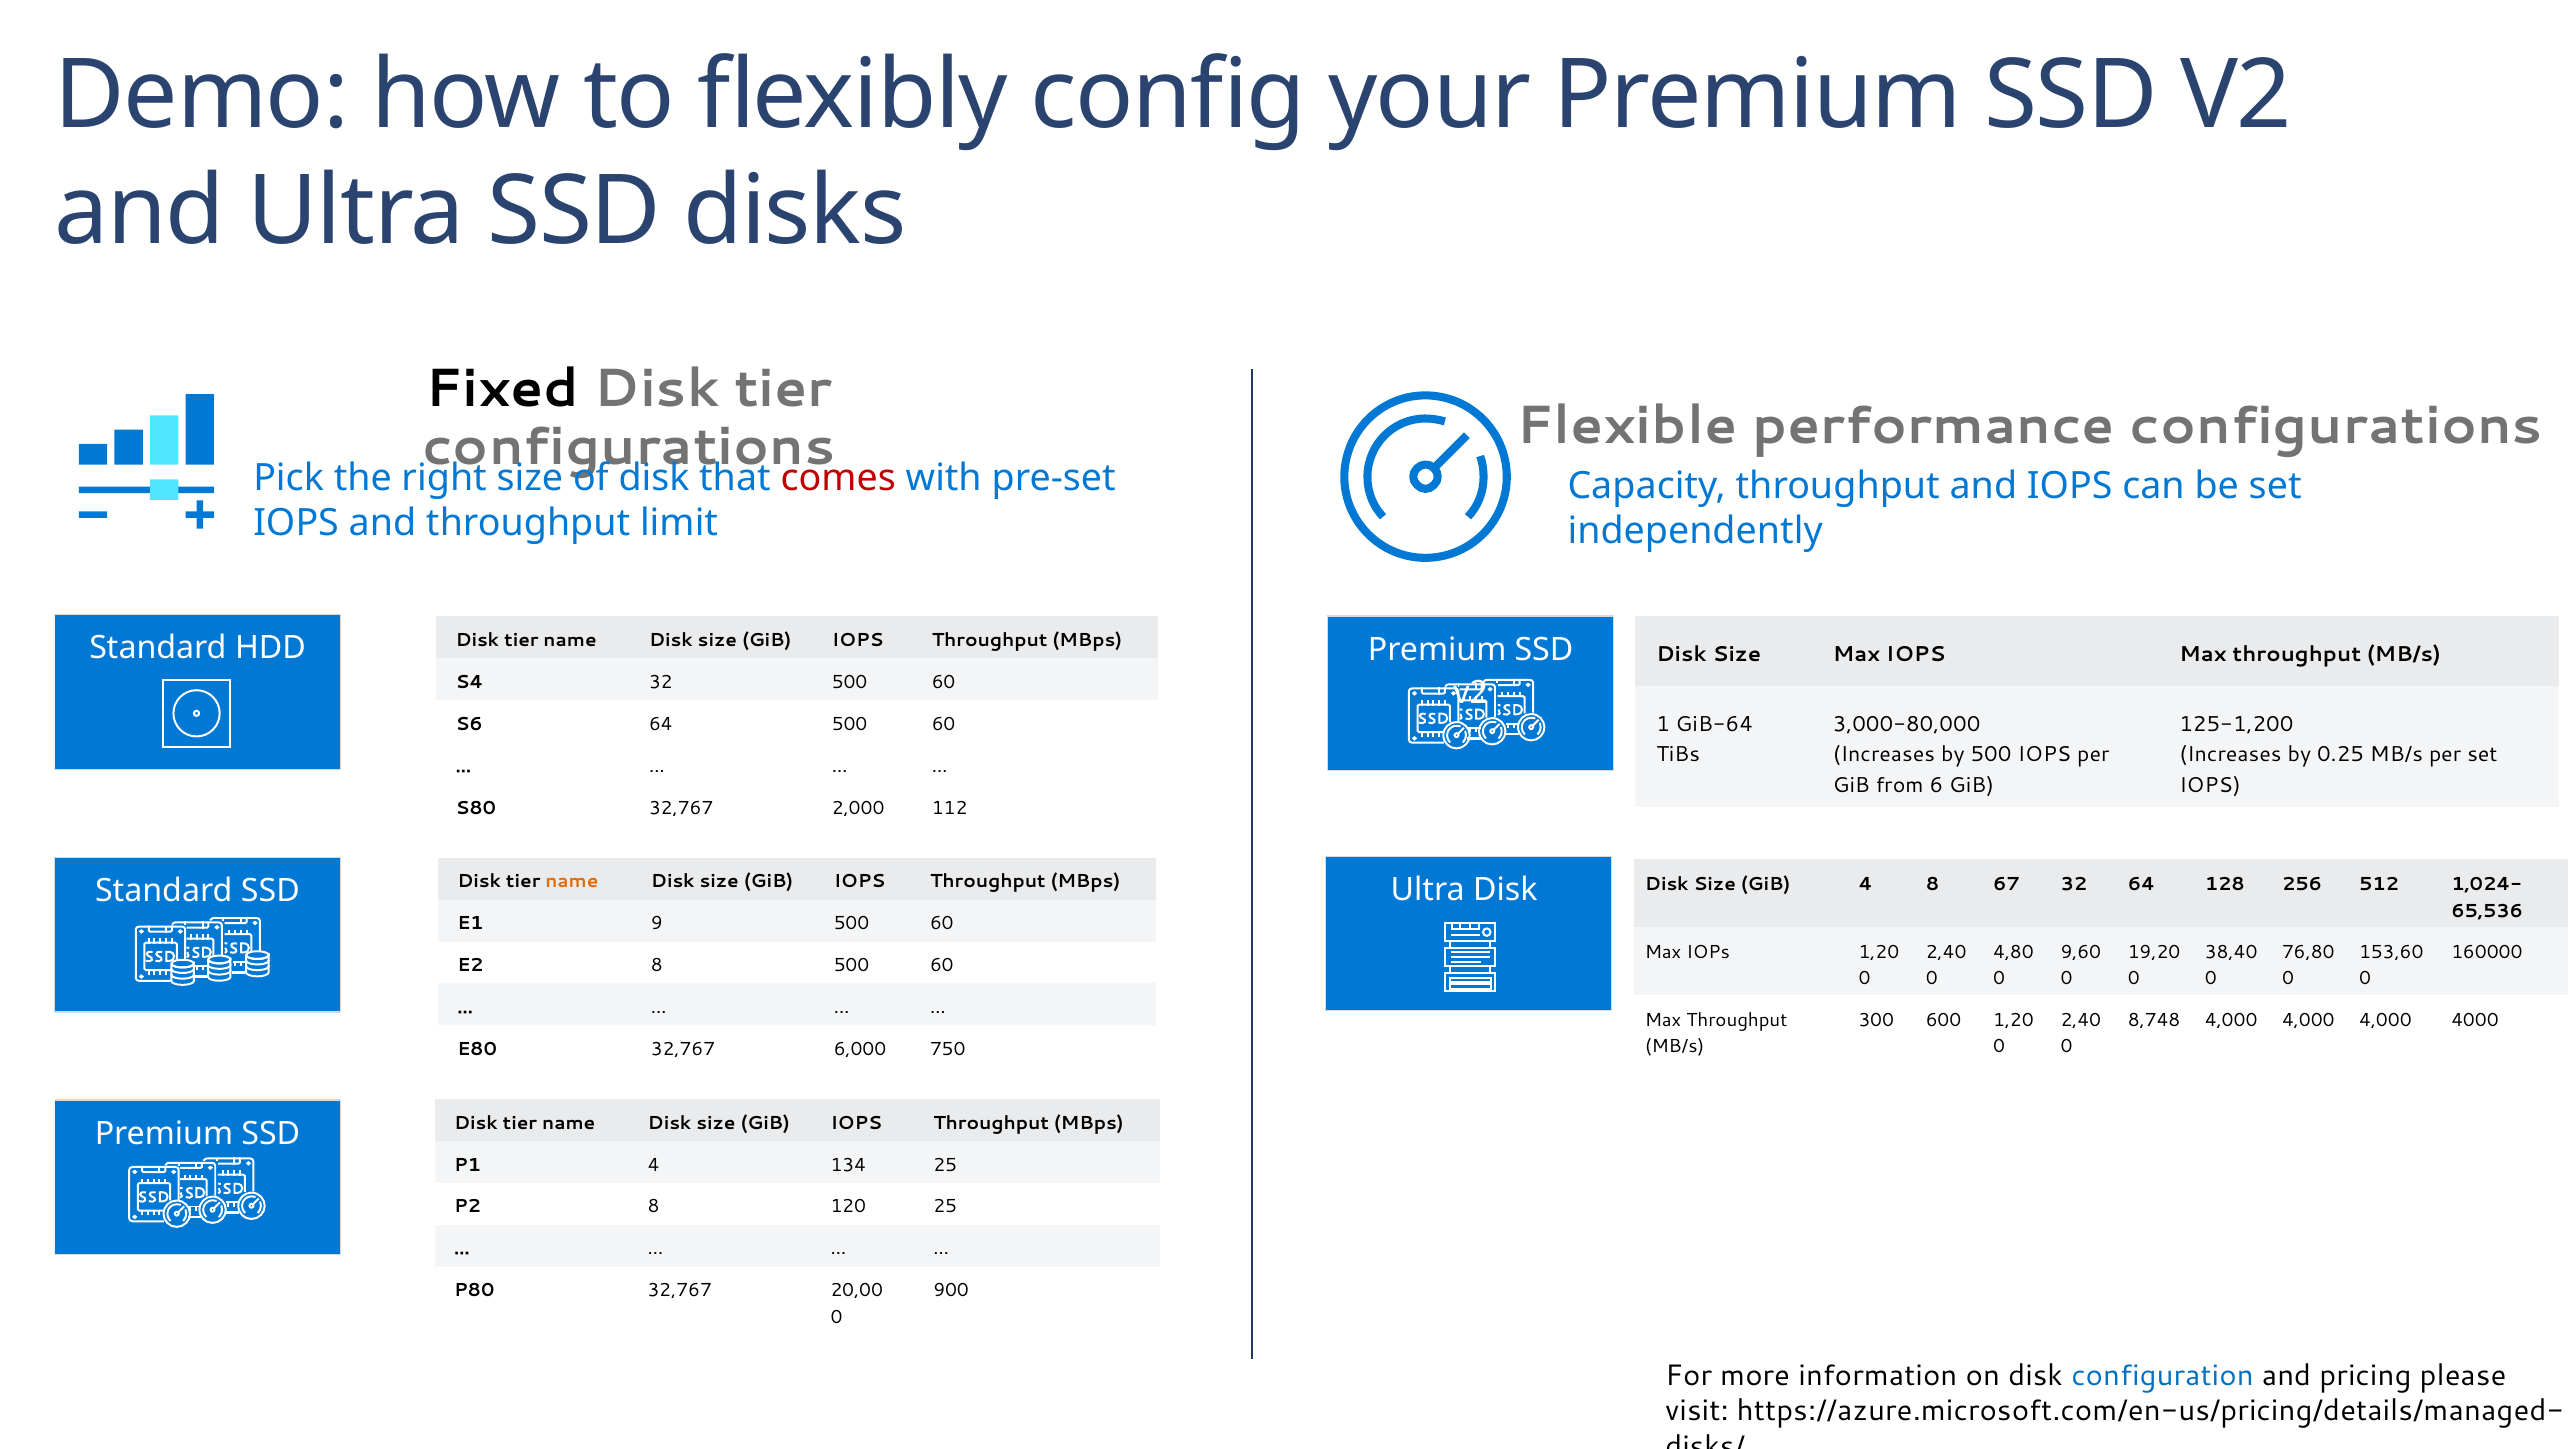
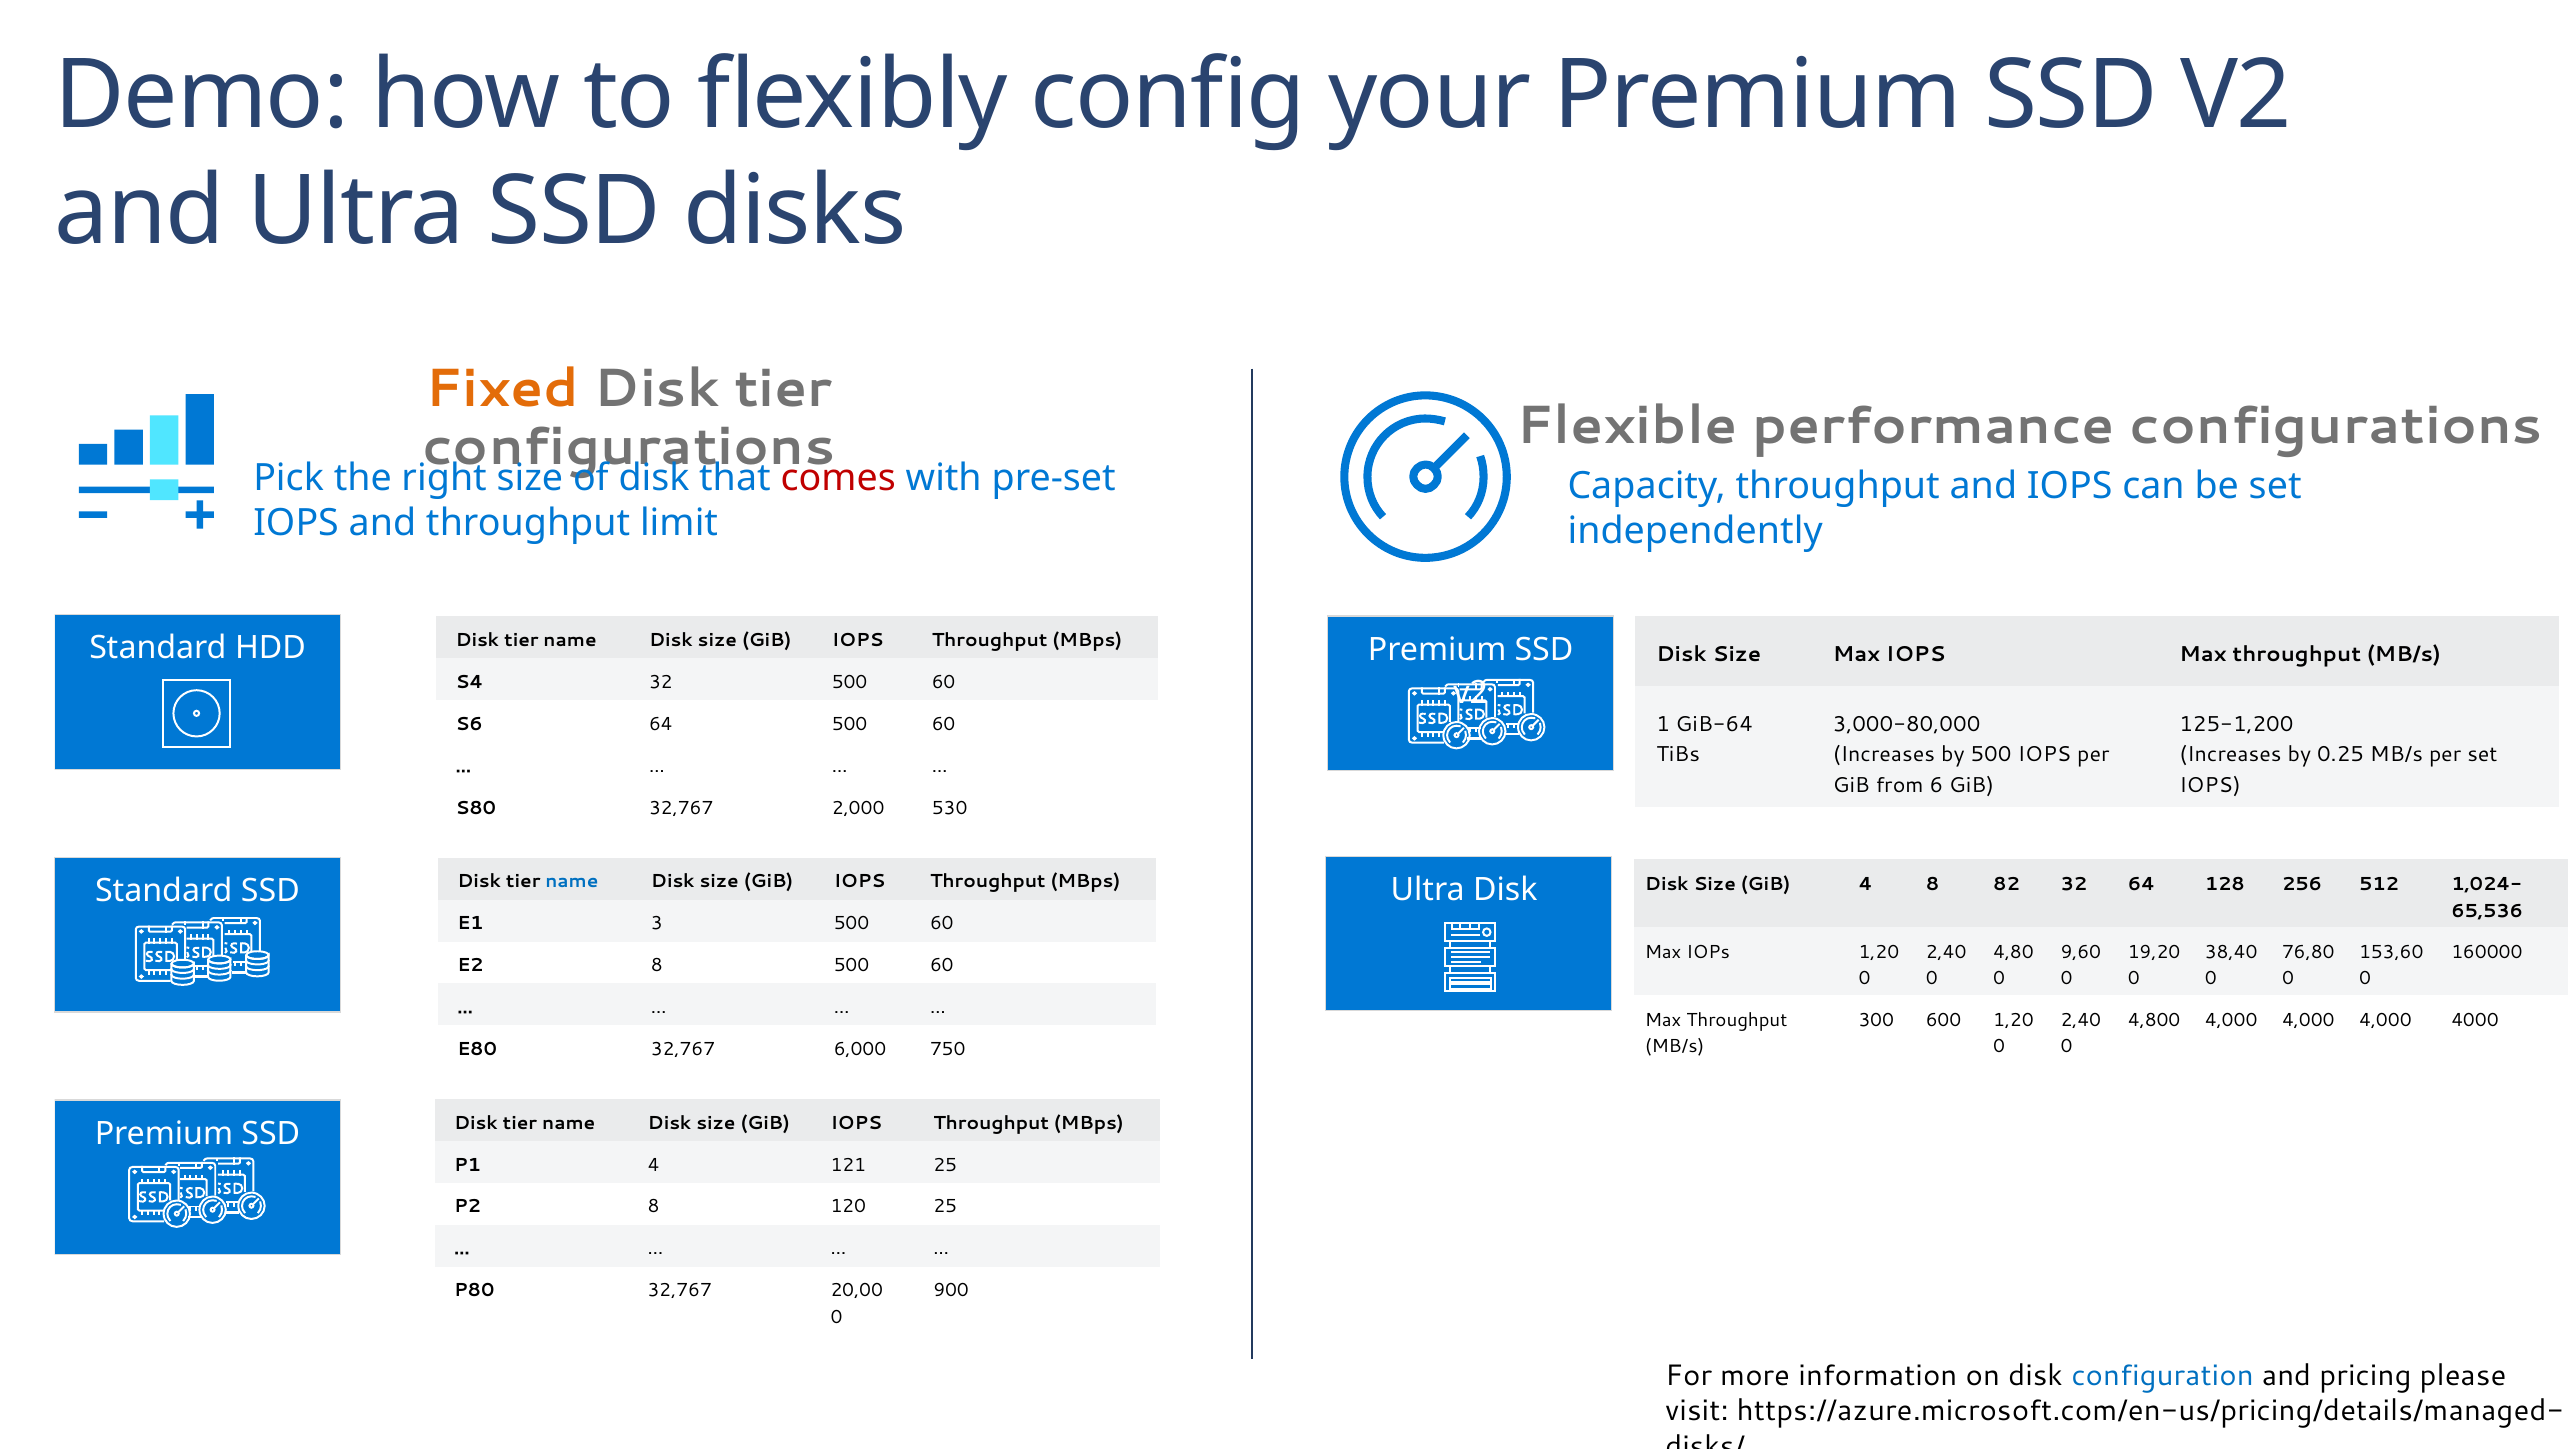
Fixed colour: black -> orange (502, 389)
112: 112 -> 530 (950, 808)
name colour: orange -> blue (572, 882)
67: 67 -> 82 (2007, 884)
9: 9 -> 3 (657, 923)
8,748: 8,748 -> 4,800 (2154, 1020)
134: 134 -> 121 (848, 1165)
